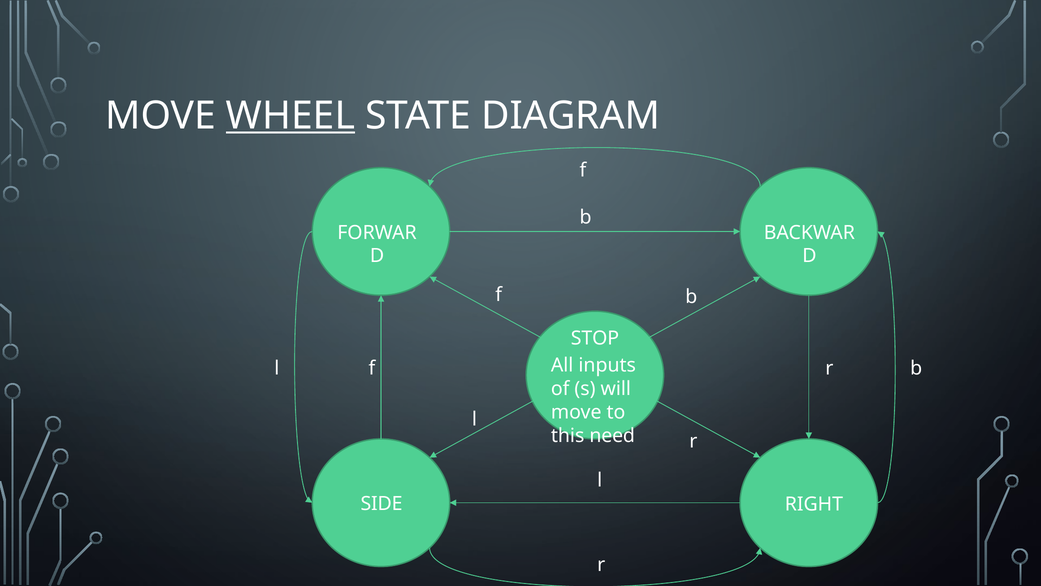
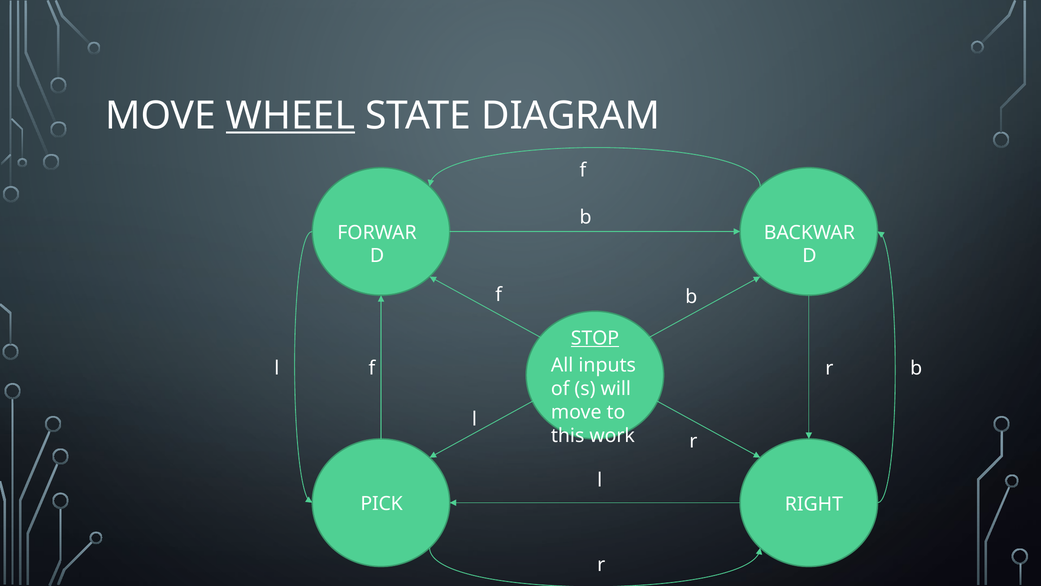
STOP underline: none -> present (595, 338)
need: need -> work (612, 435)
SIDE: SIDE -> PICK (382, 503)
